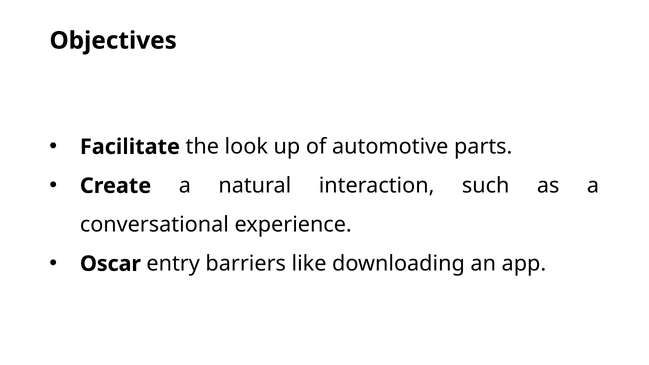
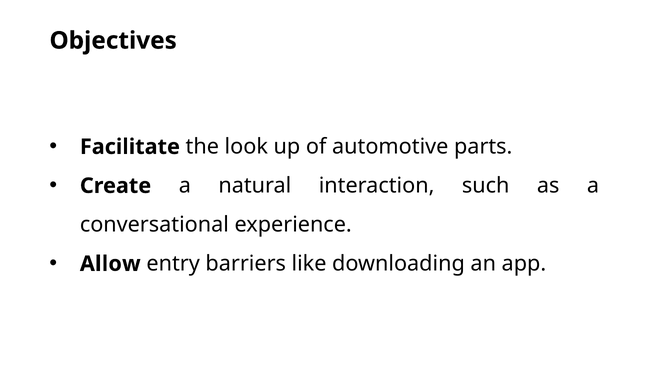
Oscar: Oscar -> Allow (110, 264)
